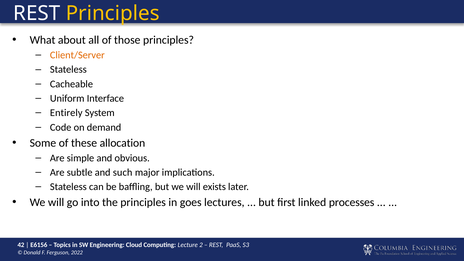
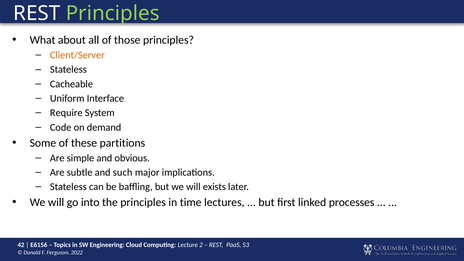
Principles colour: yellow -> light green (113, 13)
Entirely: Entirely -> Require (66, 113)
allocation: allocation -> partitions (122, 143)
goes: goes -> time (191, 202)
